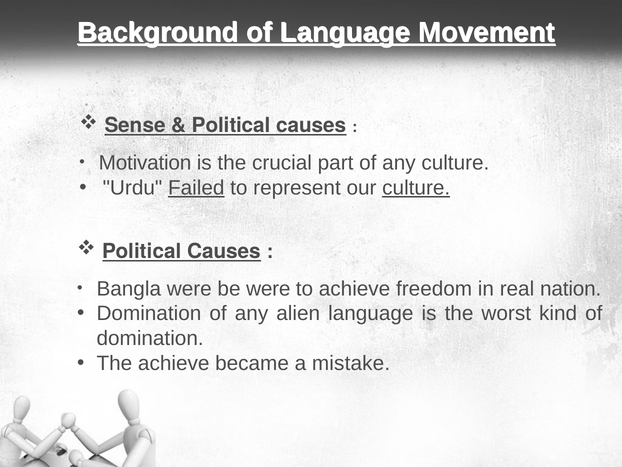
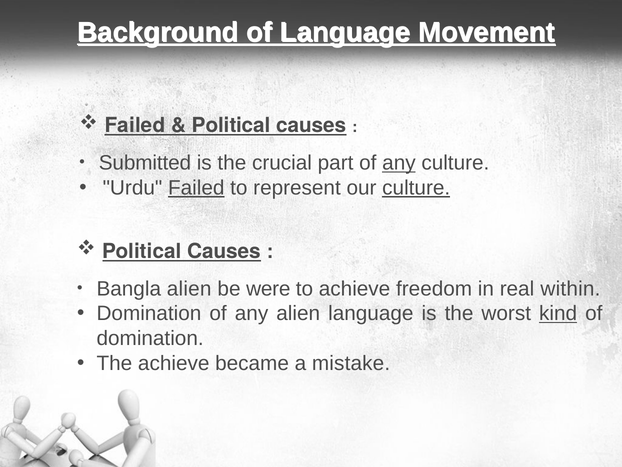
Sense: Sense -> Failed (135, 125)
Motivation: Motivation -> Submitted (145, 163)
any underline: none -> present (399, 163)
were: were -> alien (189, 288)
nation: nation -> within (570, 288)
kind underline: none -> present (558, 313)
